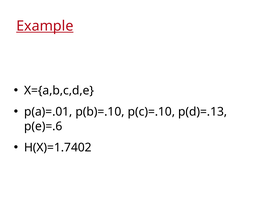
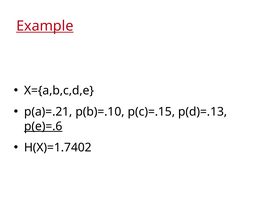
p(a)=.01: p(a)=.01 -> p(a)=.21 (48, 112)
p(c)=.10: p(c)=.10 -> p(c)=.15 (151, 112)
p(e)=.6 underline: none -> present (43, 126)
